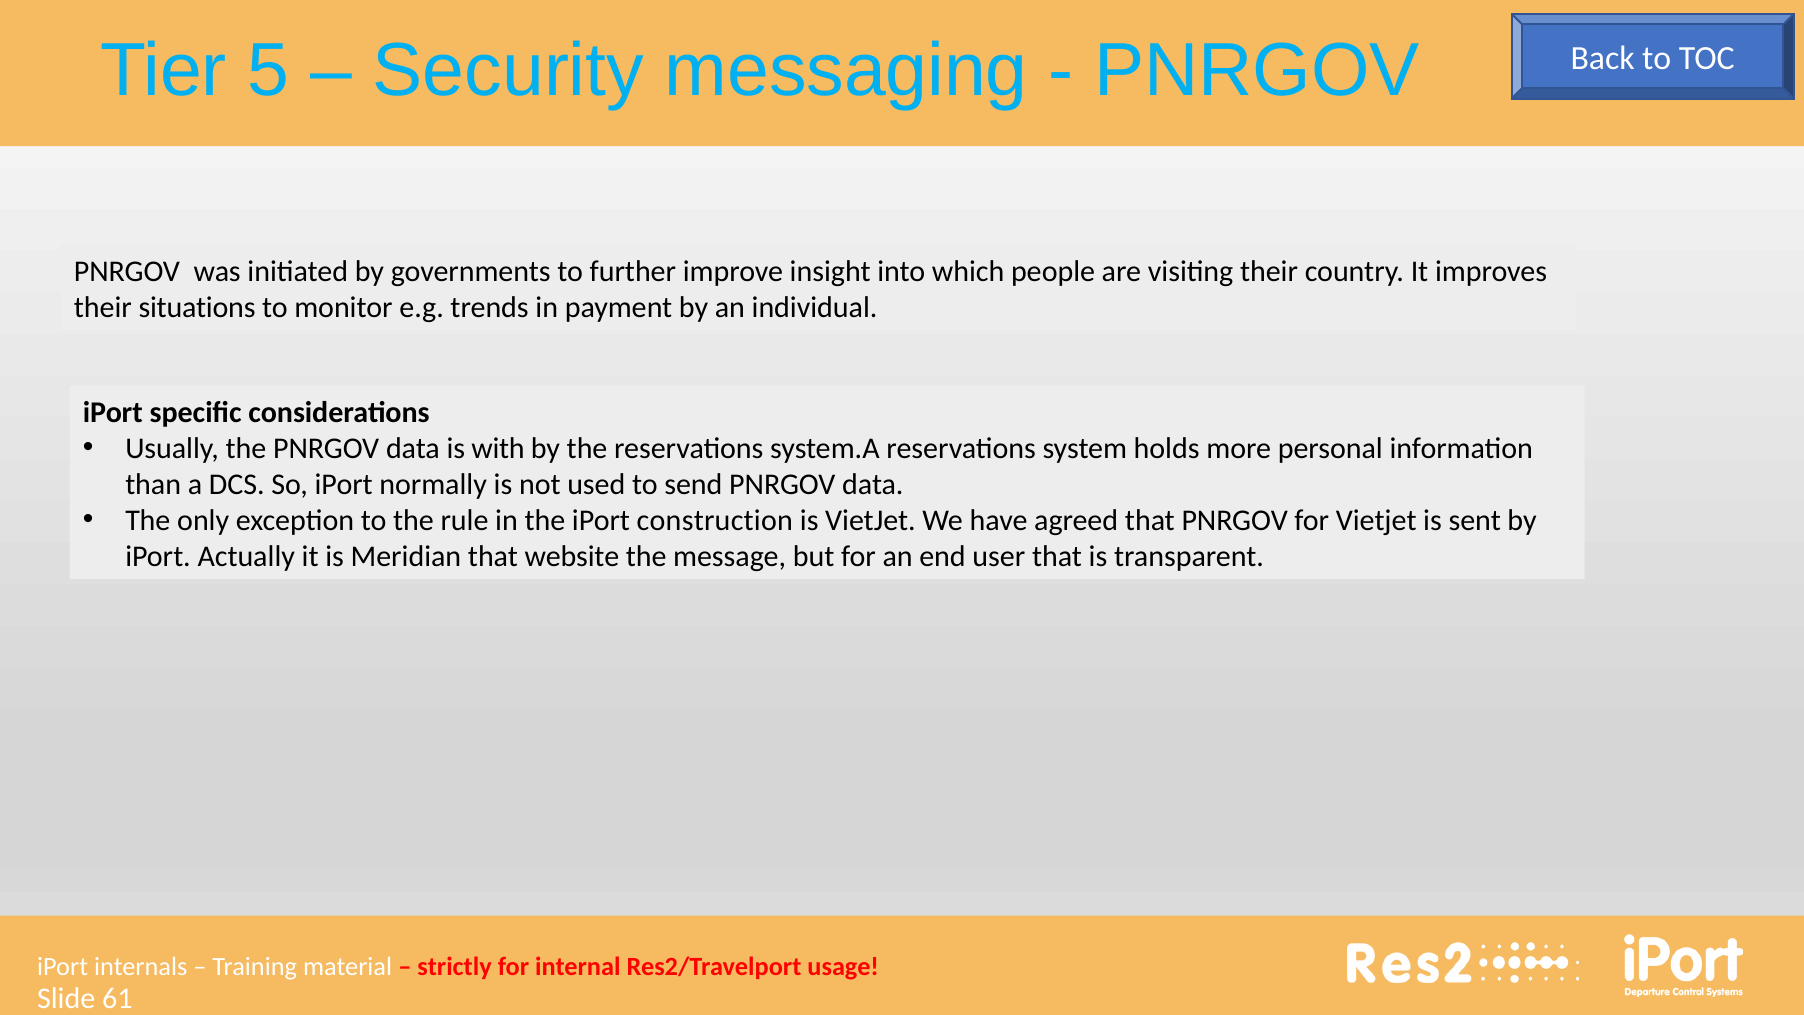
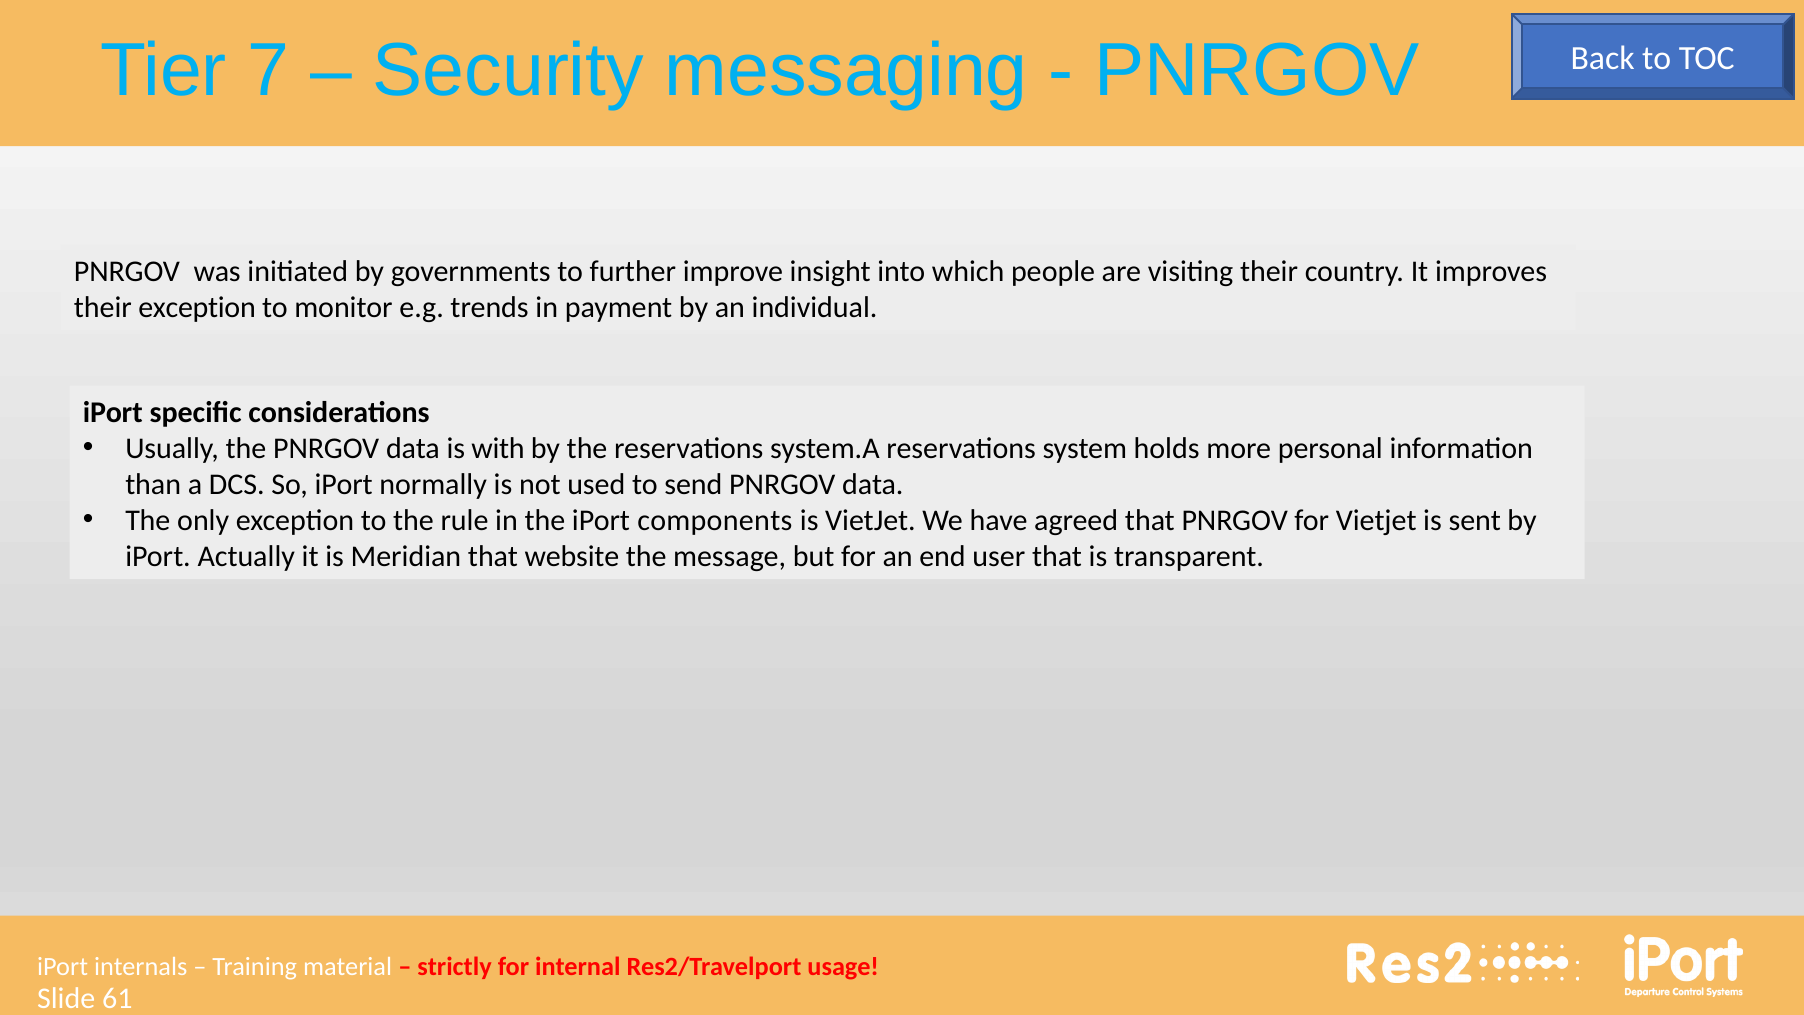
5: 5 -> 7 (269, 71)
their situations: situations -> exception (197, 308)
construction: construction -> components (715, 520)
